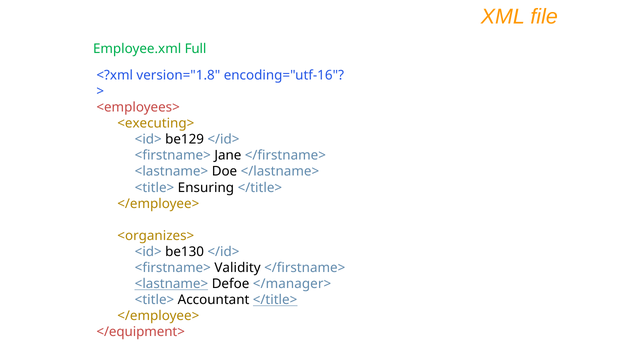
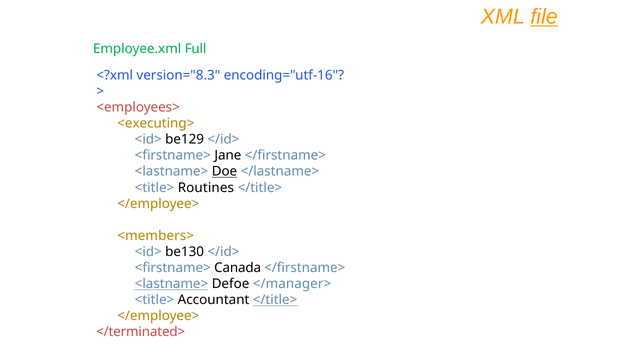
file underline: none -> present (544, 17)
version="1.8: version="1.8 -> version="8.3 (178, 75)
Doe underline: none -> present (224, 172)
Ensuring: Ensuring -> Routines (206, 188)
<organizes>: <organizes> -> <members> (156, 236)
Validity: Validity -> Canada (238, 268)
</equipment>: </equipment> -> </terminated> (141, 333)
